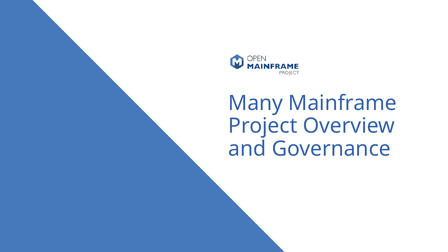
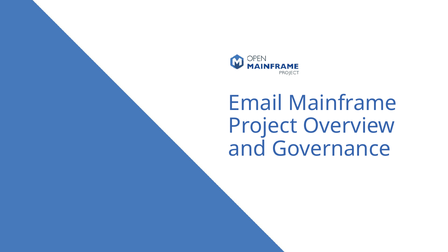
Many: Many -> Email (256, 103)
